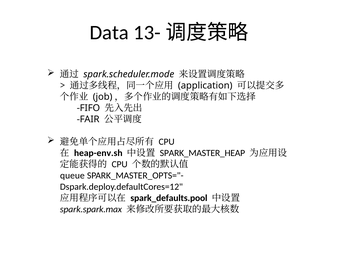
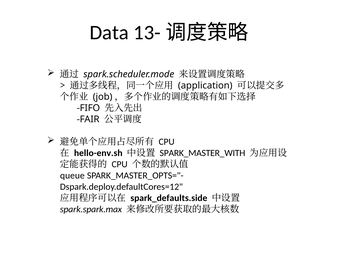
heap-env.sh: heap-env.sh -> hello-env.sh (98, 153)
SPARK_MASTER_HEAP: SPARK_MASTER_HEAP -> SPARK_MASTER_WITH (202, 153)
spark_defaults.pool: spark_defaults.pool -> spark_defaults.side (169, 198)
